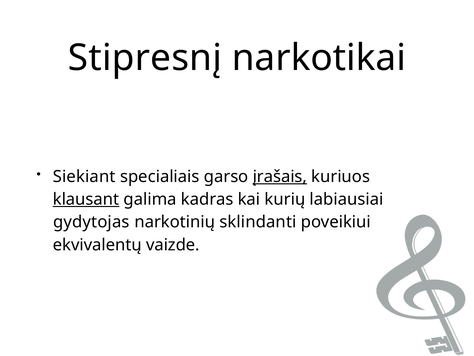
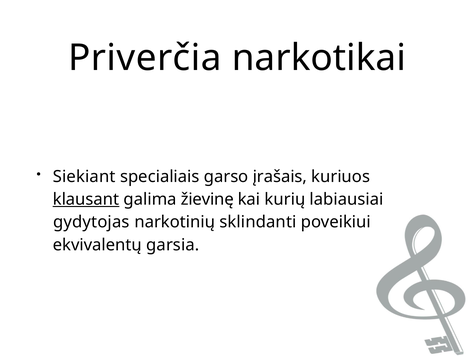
Stipresnį: Stipresnį -> Priverčia (145, 58)
įrašais underline: present -> none (280, 176)
kadras: kadras -> žievinę (207, 199)
vaizde: vaizde -> garsia (173, 245)
